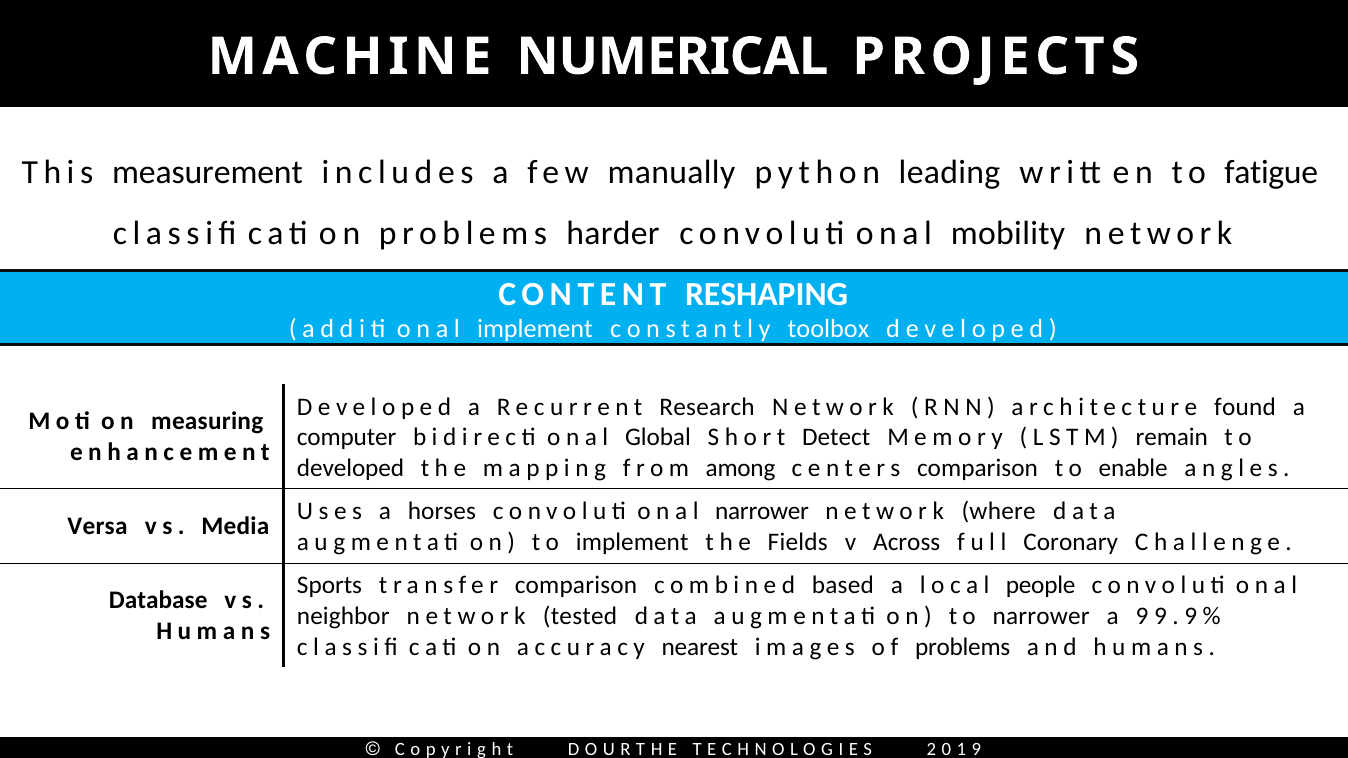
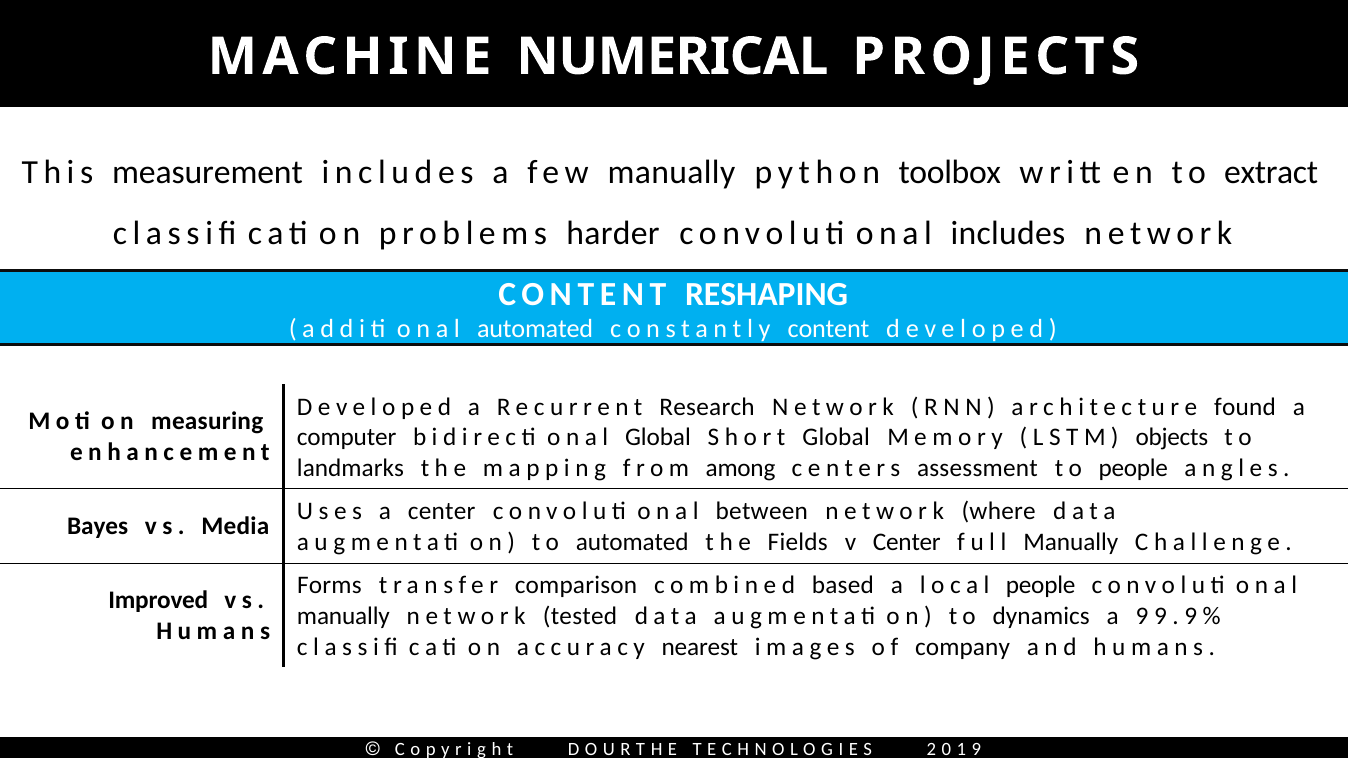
leading: leading -> toolbox (950, 173)
fatigue: fatigue -> extract (1271, 173)
mobility: mobility -> includes (1008, 233)
implement: implement -> automated (535, 329)
constantly toolbox: toolbox -> content (829, 329)
Short Detect: Detect -> Global (836, 438)
remain: remain -> objects (1172, 438)
developed: developed -> landmarks (350, 469)
centers comparison: comparison -> assessment (977, 469)
to enable: enable -> people (1133, 469)
a horses: horses -> center (442, 511)
narrower: narrower -> between (762, 511)
Versa: Versa -> Bayes (98, 526)
to implement: implement -> automated (632, 542)
v Across: Across -> Center (907, 542)
full Coronary: Coronary -> Manually (1071, 542)
Sports: Sports -> Forms (329, 586)
Database: Database -> Improved (158, 600)
neighbor: neighbor -> manually (343, 616)
to narrower: narrower -> dynamics (1041, 616)
of problems: problems -> company (962, 647)
